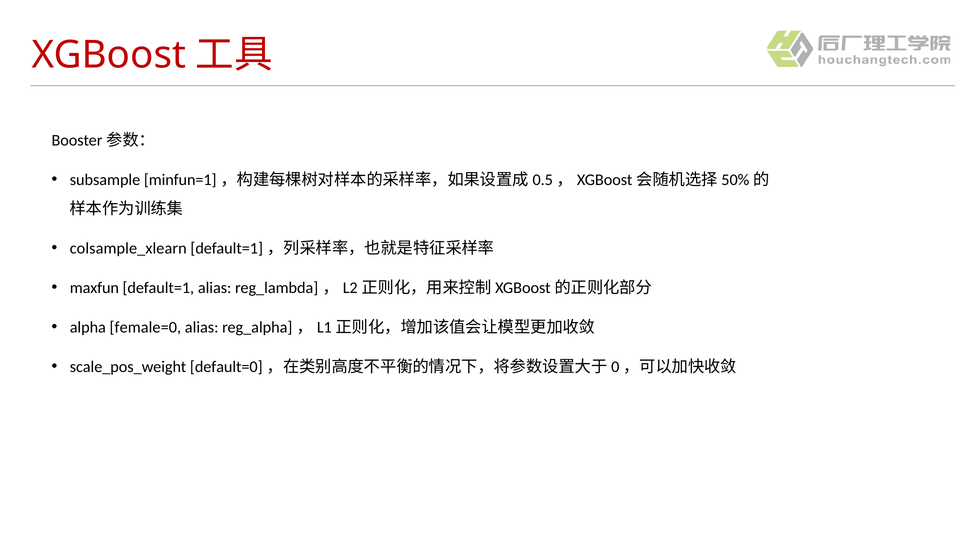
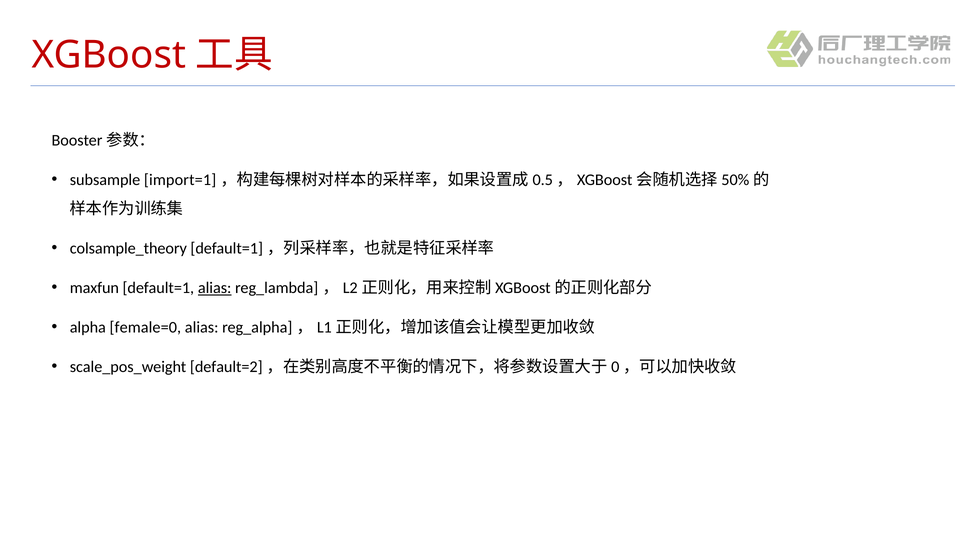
minfun=1: minfun=1 -> import=1 (180, 180)
colsample_xlearn: colsample_xlearn -> colsample_theory (128, 248)
alias underline: none -> present (215, 288)
default=0: default=0 -> default=2 (226, 366)
